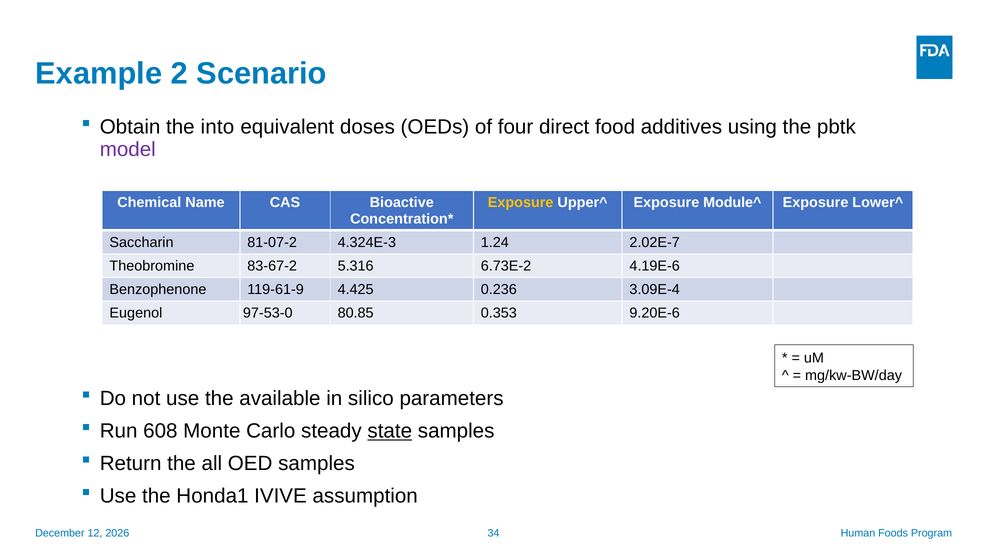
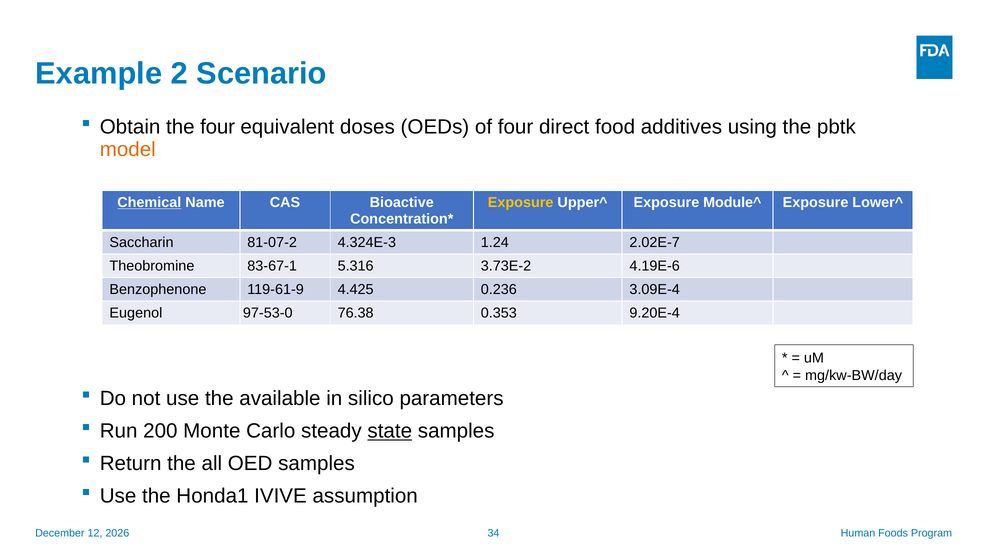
the into: into -> four (218, 127)
model colour: purple -> orange (128, 149)
Chemical underline: none -> present (149, 203)
83-67-2: 83-67-2 -> 83-67-1 (272, 266)
6.73E-2: 6.73E-2 -> 3.73E-2 (506, 266)
80.85: 80.85 -> 76.38 (356, 313)
9.20E-6: 9.20E-6 -> 9.20E-4 (655, 313)
608: 608 -> 200 (160, 431)
